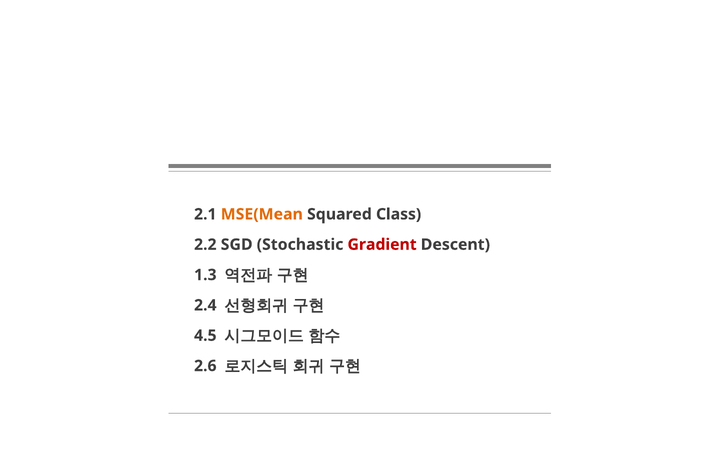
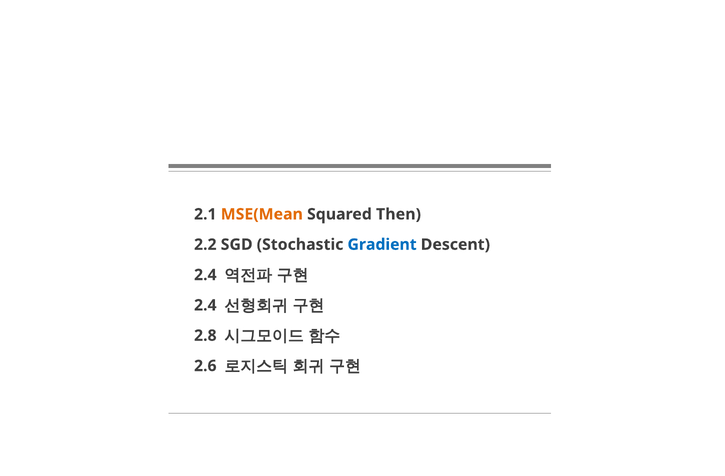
Class: Class -> Then (399, 214)
Gradient colour: red -> blue (382, 245)
1.3: 1.3 -> 2.4 (205, 275)
4.5: 4.5 -> 2.8 (205, 336)
